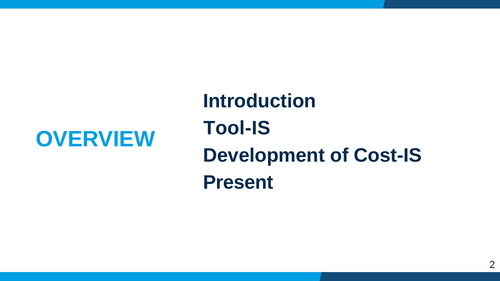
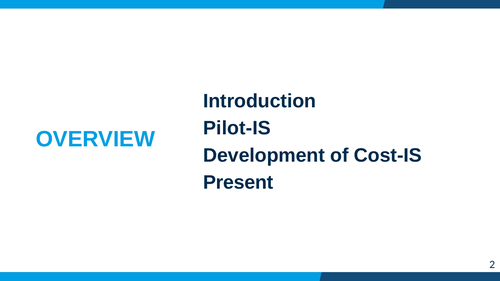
Tool-IS: Tool-IS -> Pilot-IS (237, 128)
